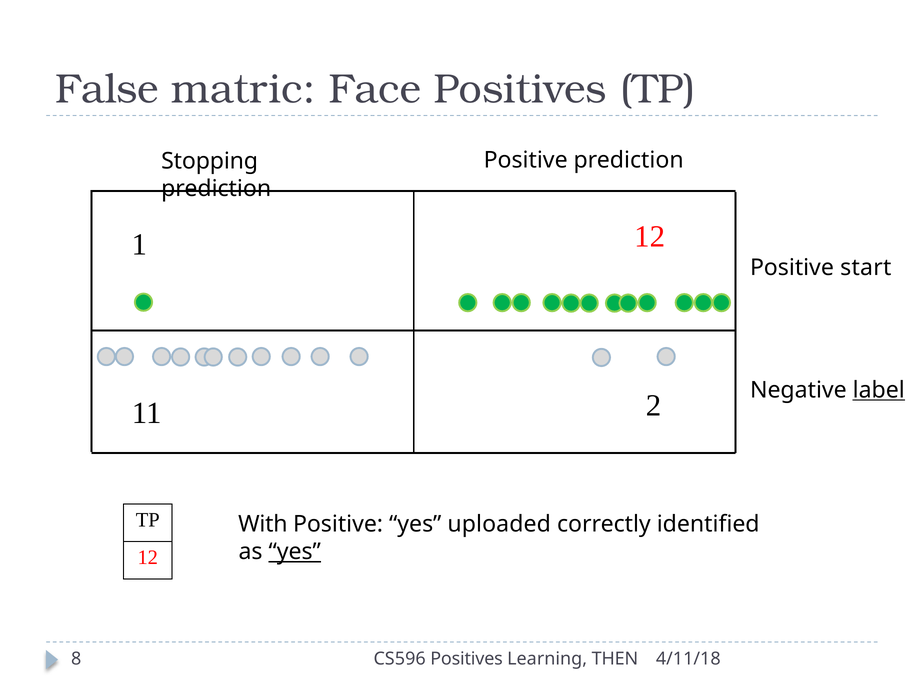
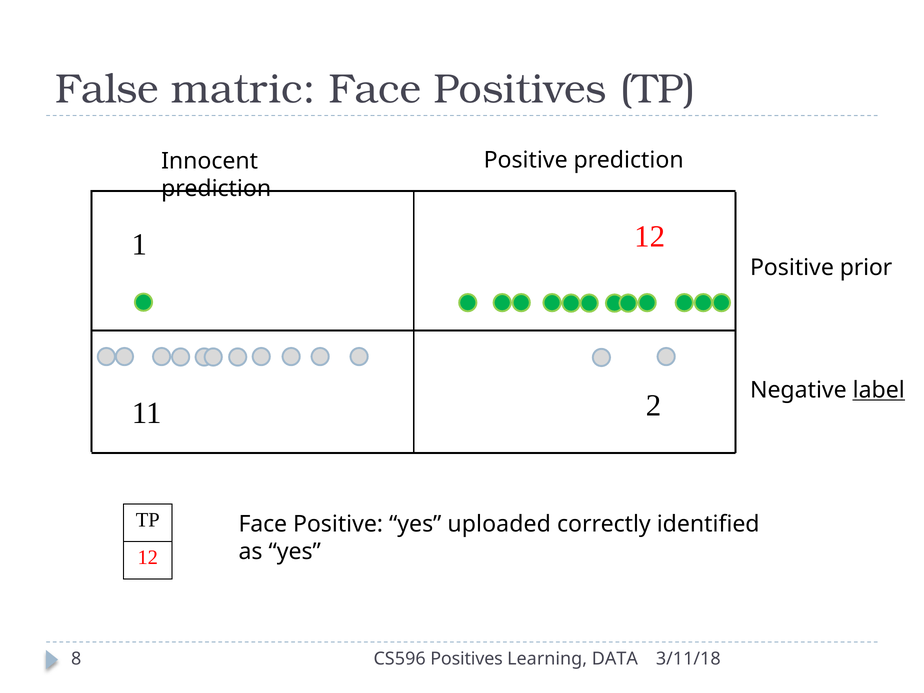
Stopping: Stopping -> Innocent (210, 161)
start: start -> prior (866, 267)
With: With -> Face (263, 524)
yes underline: present -> none (295, 552)
THEN: THEN -> DATA (615, 659)
4/11/18: 4/11/18 -> 3/11/18 (688, 659)
